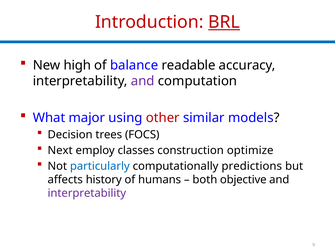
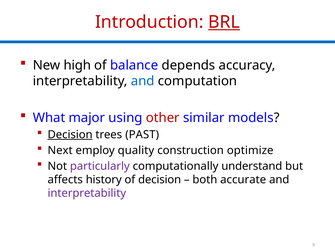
readable: readable -> depends (188, 65)
and colour: purple -> blue (143, 81)
Decision underline: none -> present (70, 135)
FOCS: FOCS -> PAST (142, 135)
classes: classes -> quality (136, 151)
particularly colour: blue -> purple (100, 166)
predictions: predictions -> understand (252, 166)
of humans: humans -> decision (160, 180)
objective: objective -> accurate (243, 180)
